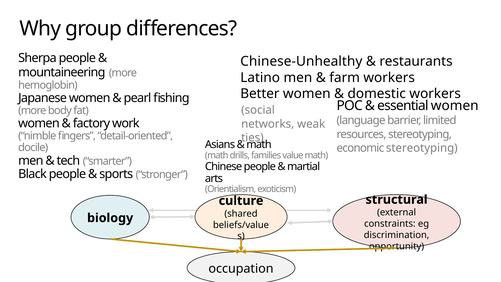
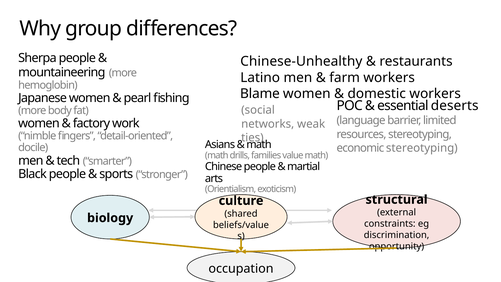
Better: Better -> Blame (260, 94)
essential women: women -> deserts (455, 105)
